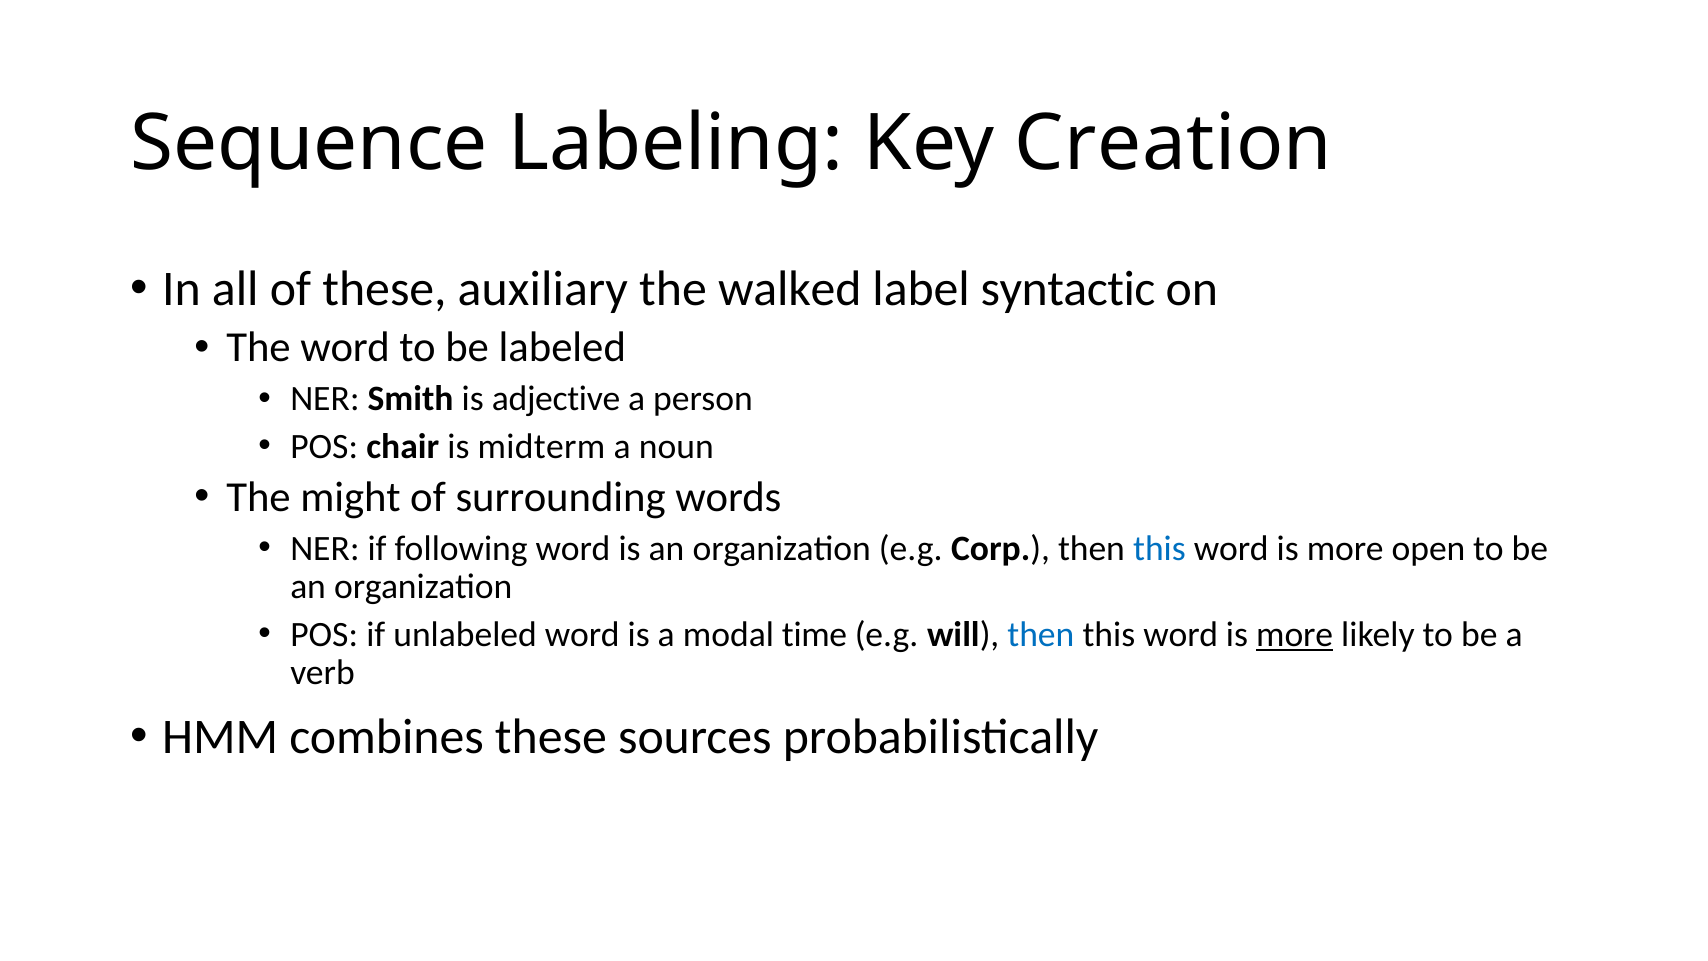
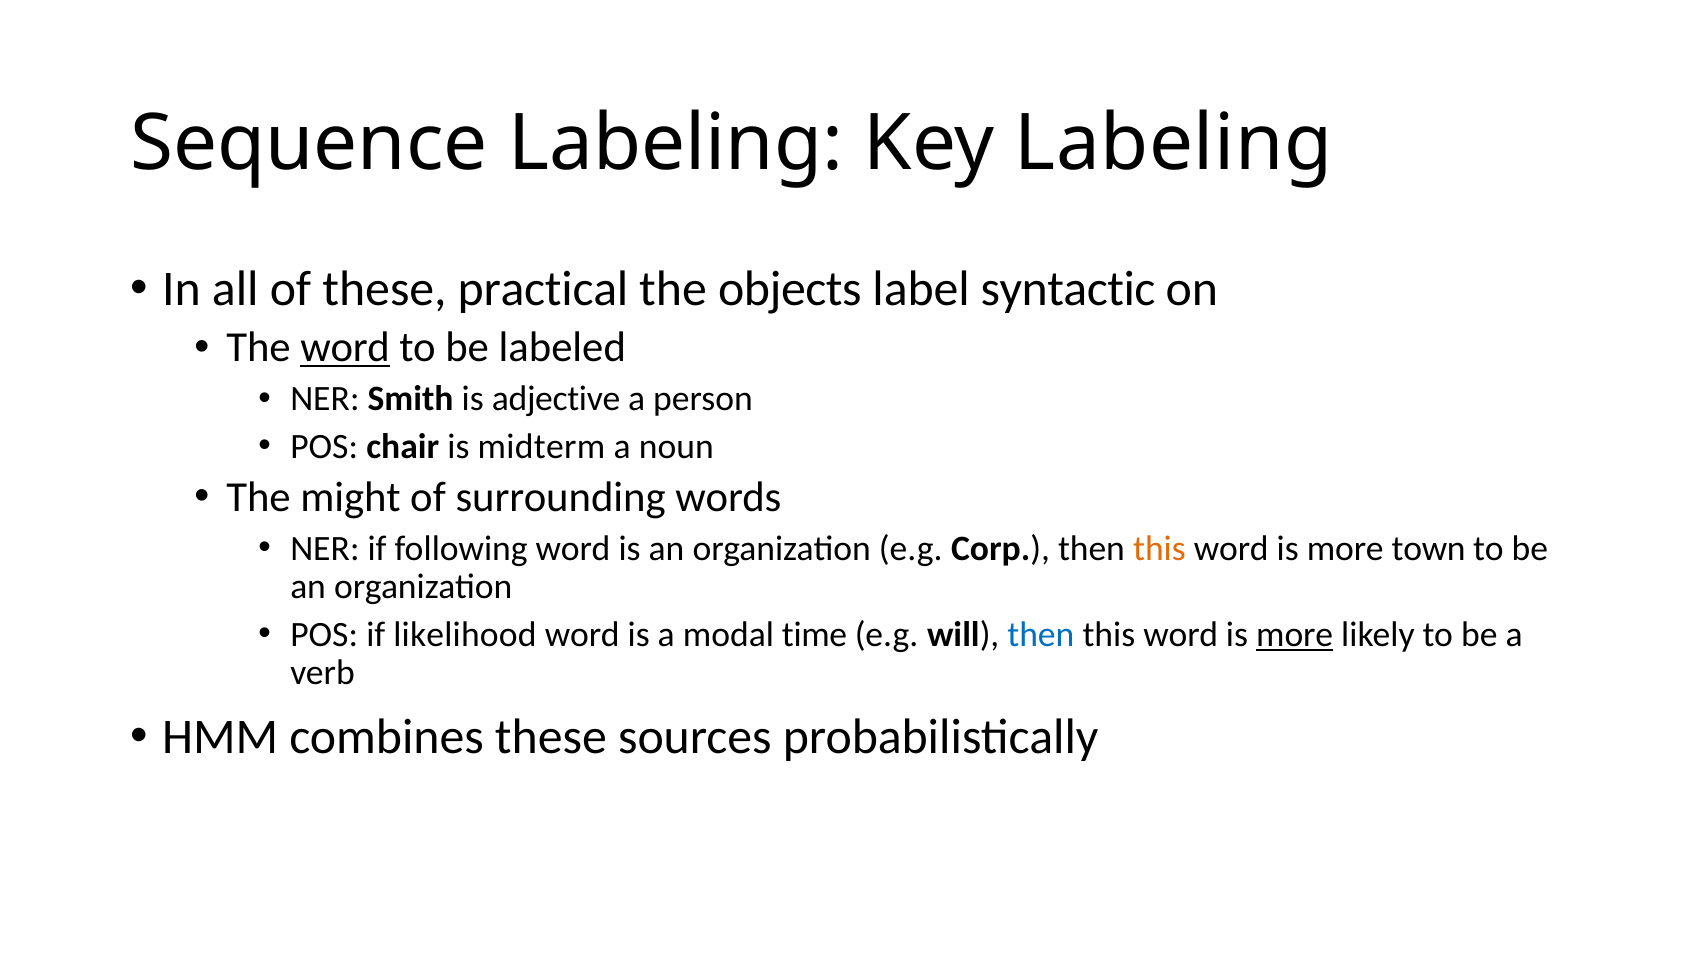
Key Creation: Creation -> Labeling (1174, 143)
auxiliary: auxiliary -> practical (543, 289)
walked: walked -> objects (790, 289)
word underline: none -> present (345, 348)
this colour: blue -> orange (1159, 548)
open: open -> town (1429, 548)
unlabeled: unlabeled -> likelihood (465, 634)
